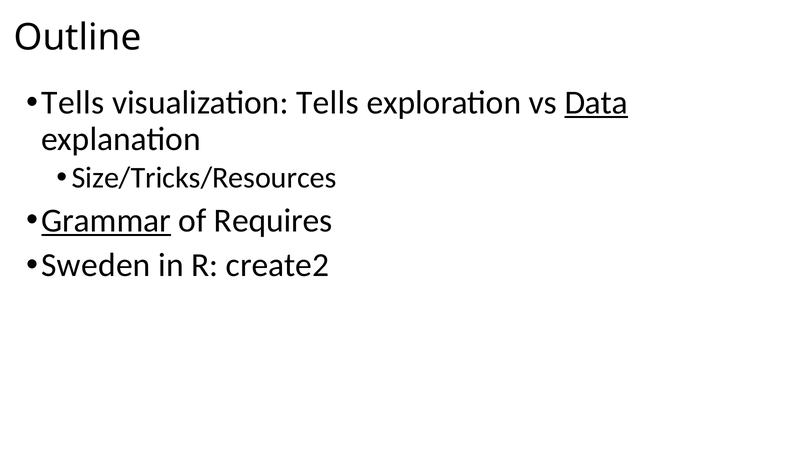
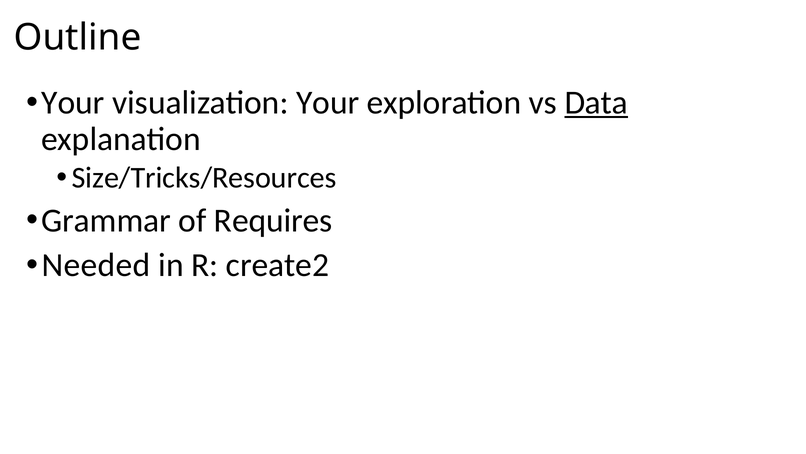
Tells: Tells -> Your (73, 103)
visualization Tells: Tells -> Your (328, 103)
Grammar underline: present -> none (106, 220)
Sweden: Sweden -> Needed (96, 265)
